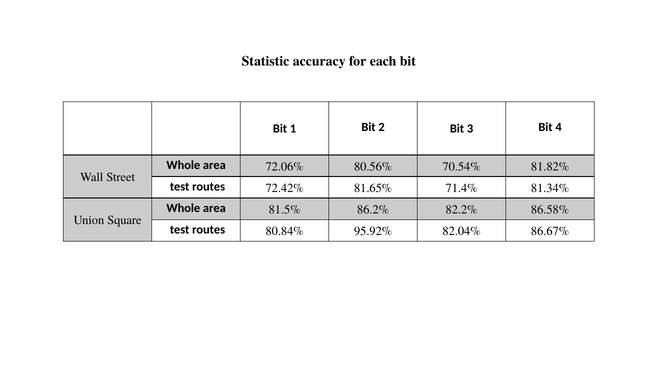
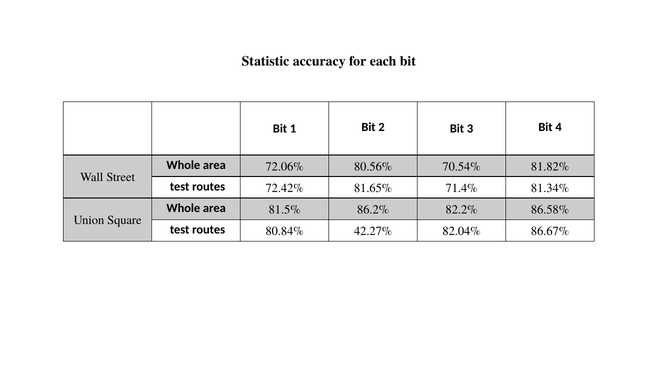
95.92%: 95.92% -> 42.27% (373, 231)
